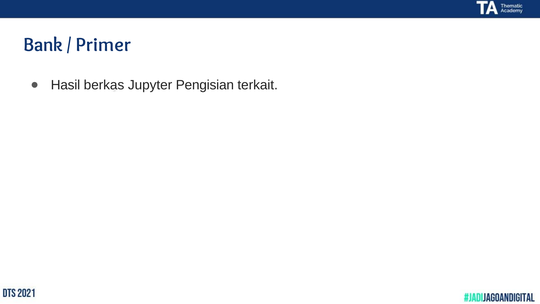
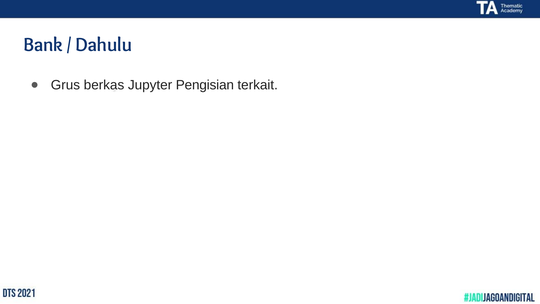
Primer: Primer -> Dahulu (104, 45)
Hasil: Hasil -> Grus (65, 85)
